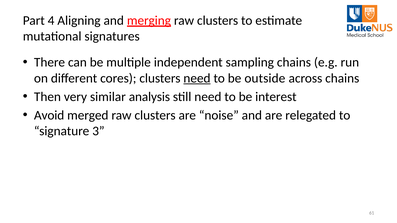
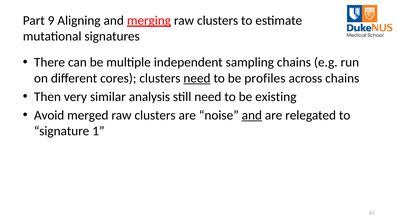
4: 4 -> 9 (51, 21)
outside: outside -> profiles (265, 78)
interest: interest -> existing (276, 97)
and underline: none -> present (252, 115)
3: 3 -> 1 (98, 131)
